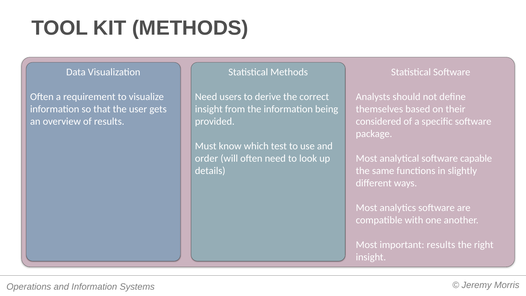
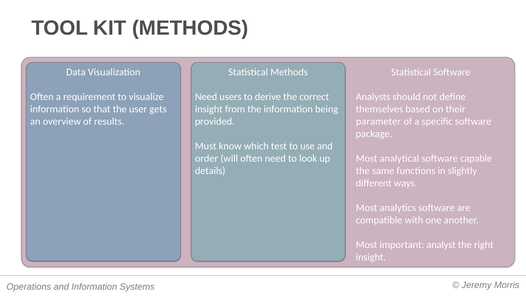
considered: considered -> parameter (378, 121)
important results: results -> analyst (441, 244)
